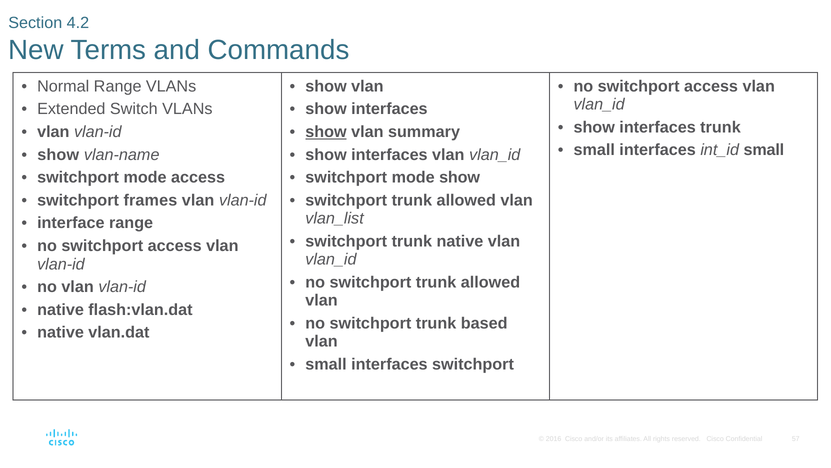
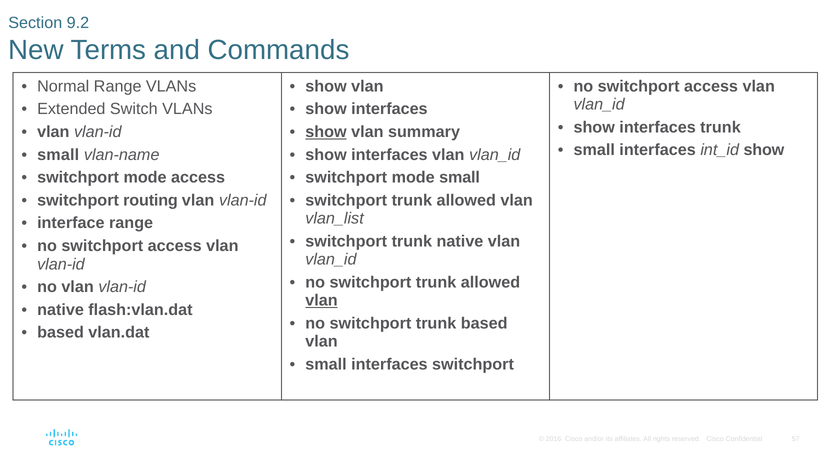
4.2: 4.2 -> 9.2 (78, 23)
small: small -> show (764, 150)
show: show -> small (58, 154)
mode show: show -> small (460, 177)
frames: frames -> routing (151, 200)
vlan underline: none -> present (321, 300)
native: native -> based (61, 332)
